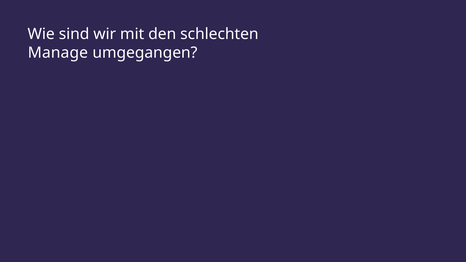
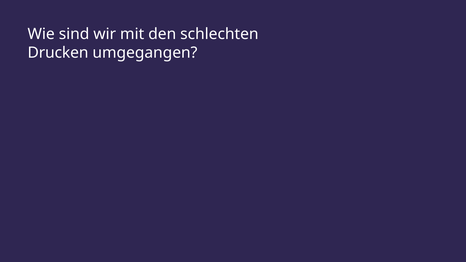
Manage: Manage -> Drucken (58, 53)
